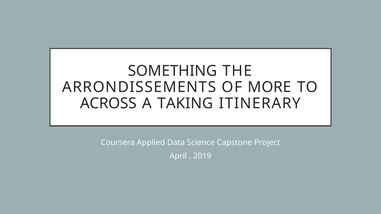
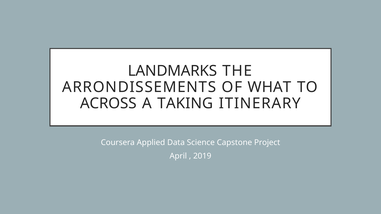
SOMETHING: SOMETHING -> LANDMARKS (173, 71)
MORE: MORE -> WHAT (270, 87)
